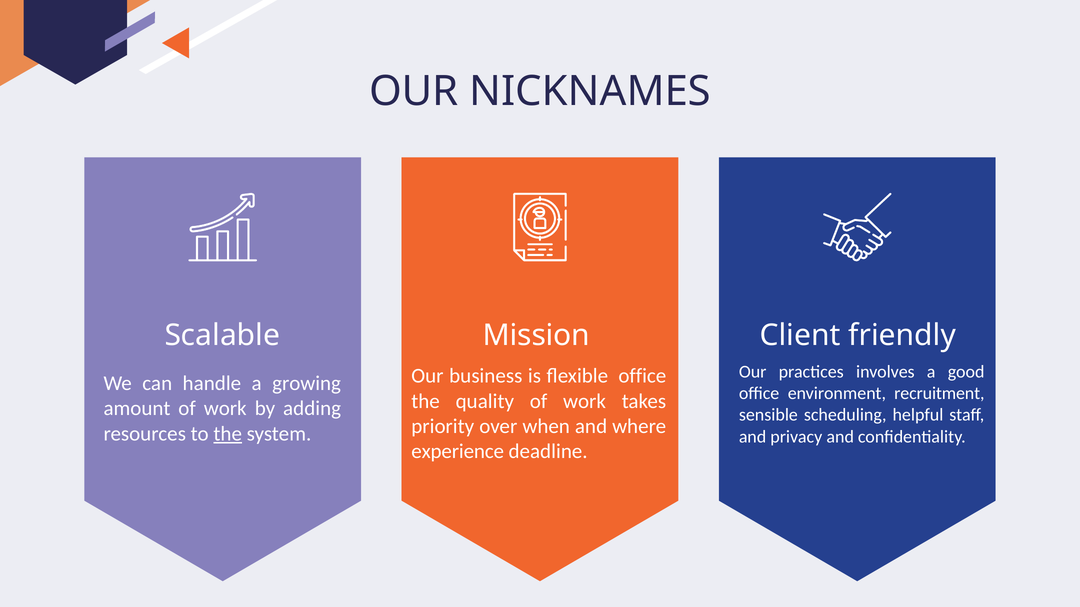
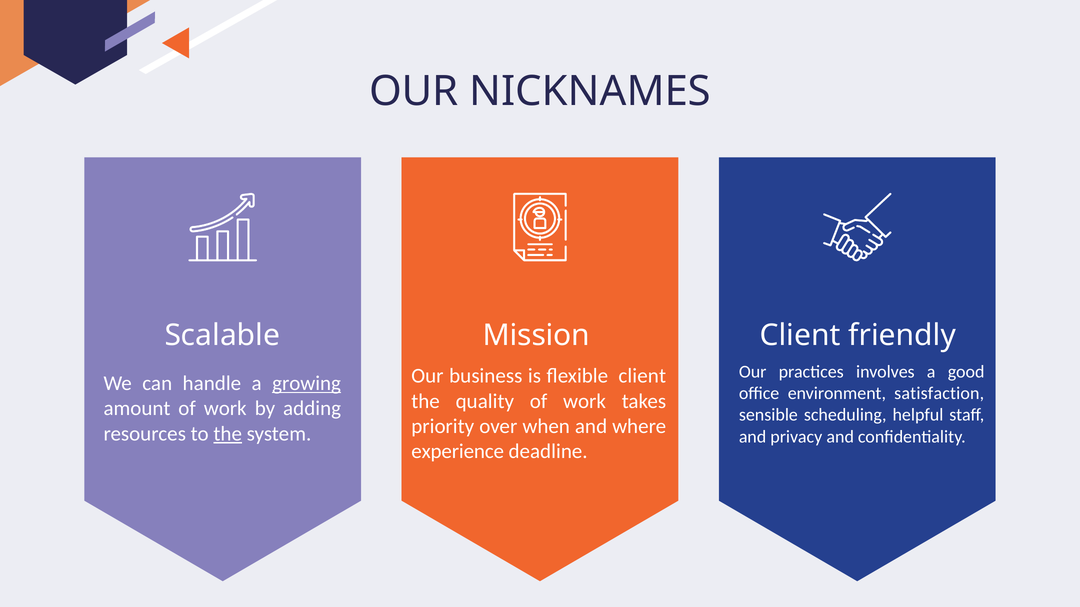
flexible office: office -> client (642, 376)
growing underline: none -> present (307, 384)
recruitment: recruitment -> satisfaction (939, 394)
